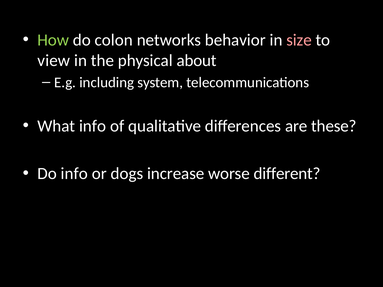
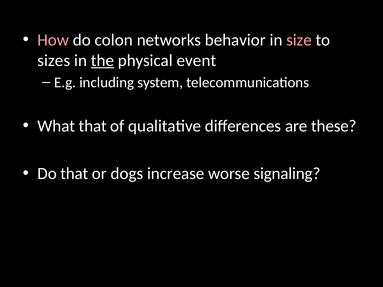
How colour: light green -> pink (53, 40)
view: view -> sizes (54, 60)
the underline: none -> present (102, 60)
about: about -> event (196, 60)
What info: info -> that (93, 126)
Do info: info -> that (74, 174)
different: different -> signaling (287, 174)
